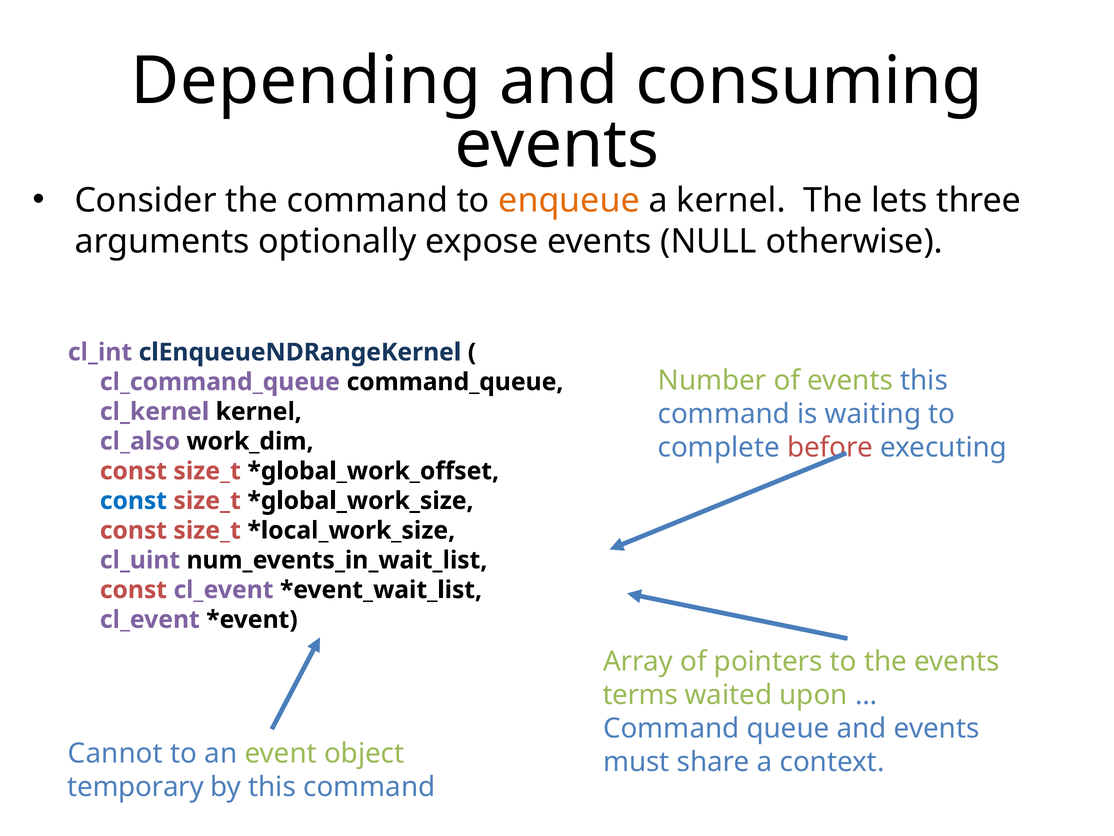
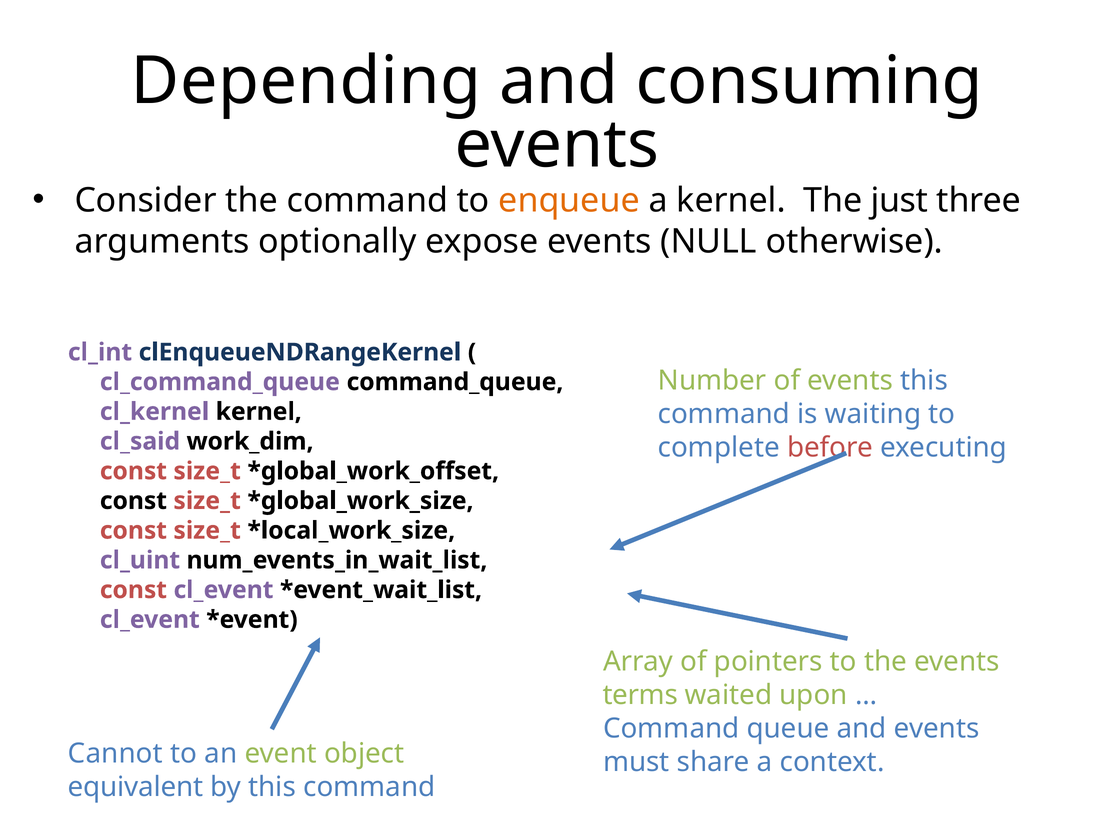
lets: lets -> just (900, 200)
cl_also: cl_also -> cl_said (140, 441)
const colour: blue -> black (133, 501)
temporary: temporary -> equivalent (136, 786)
